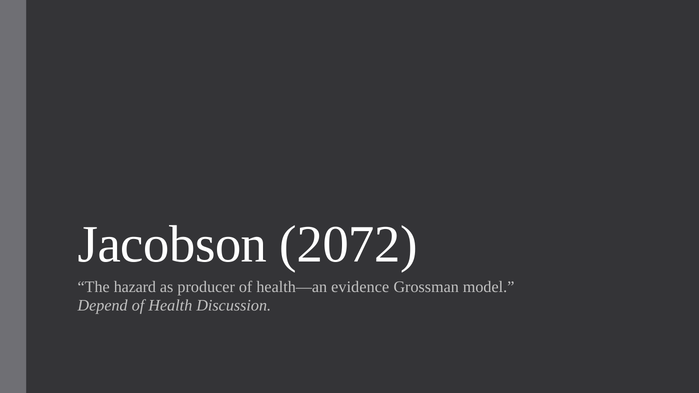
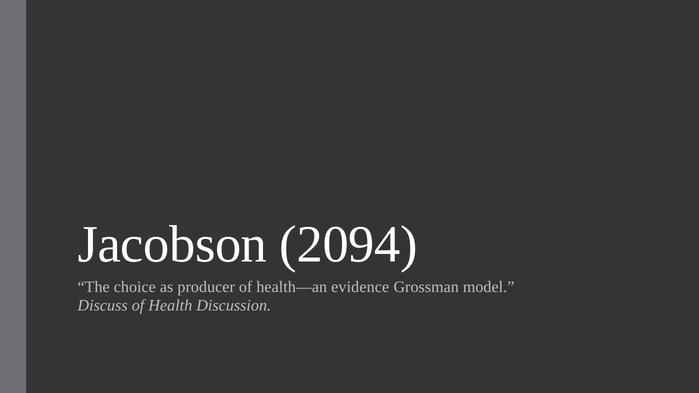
2072: 2072 -> 2094 (349, 245)
hazard: hazard -> choice (135, 287)
Depend: Depend -> Discuss (103, 305)
